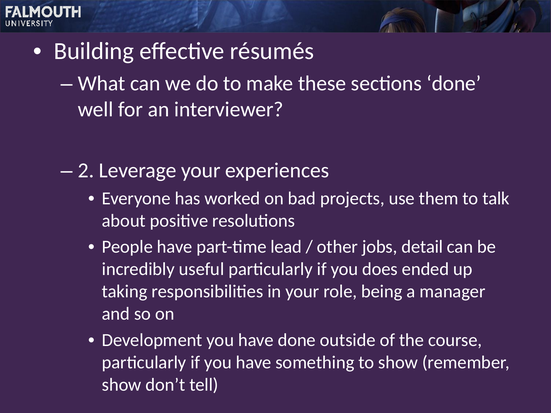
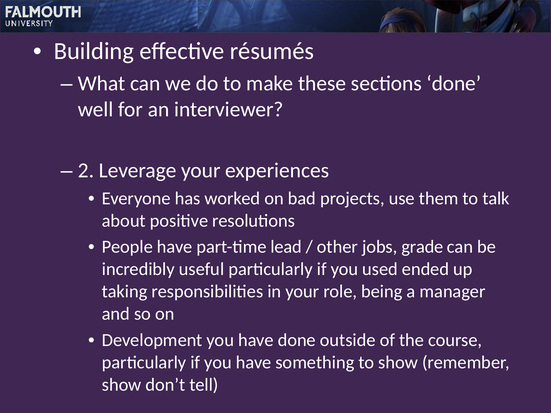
detail: detail -> grade (422, 247)
does: does -> used (380, 269)
